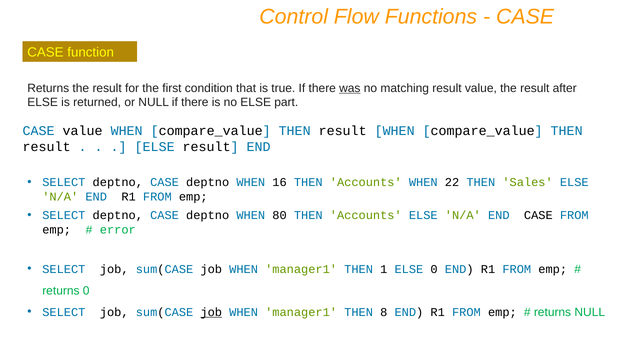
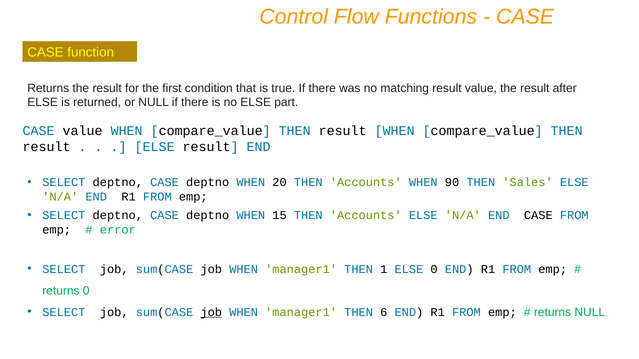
was underline: present -> none (350, 88)
16: 16 -> 20 (280, 183)
22: 22 -> 90 (452, 183)
80: 80 -> 15 (280, 216)
8: 8 -> 6 (384, 313)
